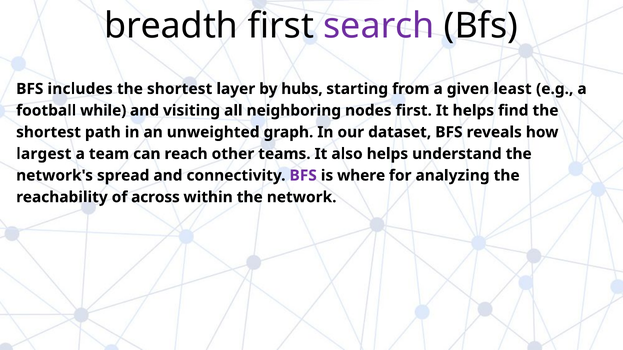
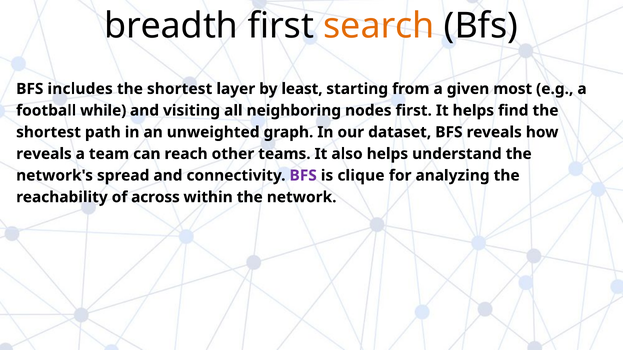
search colour: purple -> orange (379, 26)
hubs: hubs -> least (302, 89)
least: least -> most (513, 89)
largest: largest -> reveals (44, 154)
where: where -> clique (361, 176)
